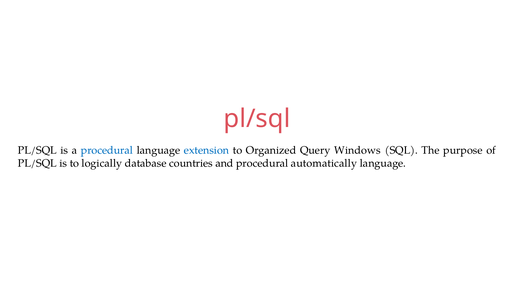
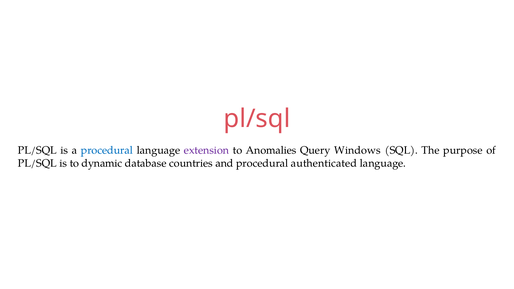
extension colour: blue -> purple (207, 150)
Organized: Organized -> Anomalies (271, 150)
logically: logically -> dynamic (102, 163)
automatically: automatically -> authenticated (324, 163)
